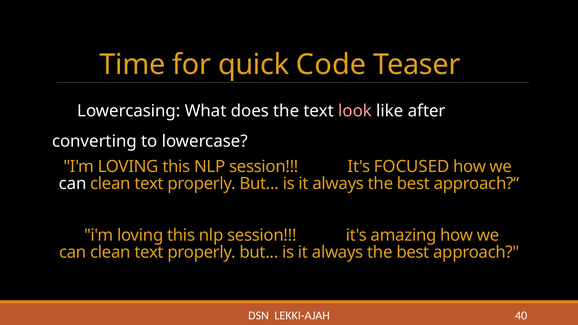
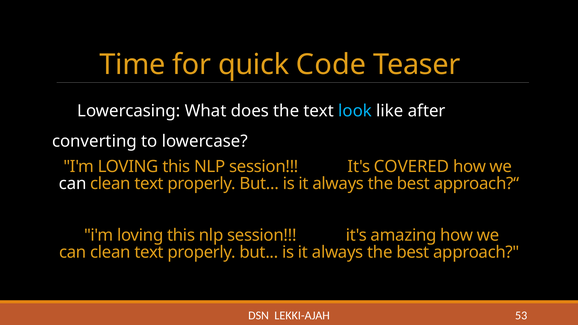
look colour: pink -> light blue (355, 111)
FOCUSED: FOCUSED -> COVERED (412, 167)
40: 40 -> 53 (521, 316)
